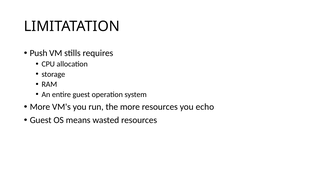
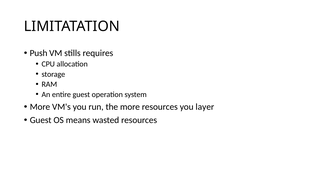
echo: echo -> layer (205, 107)
